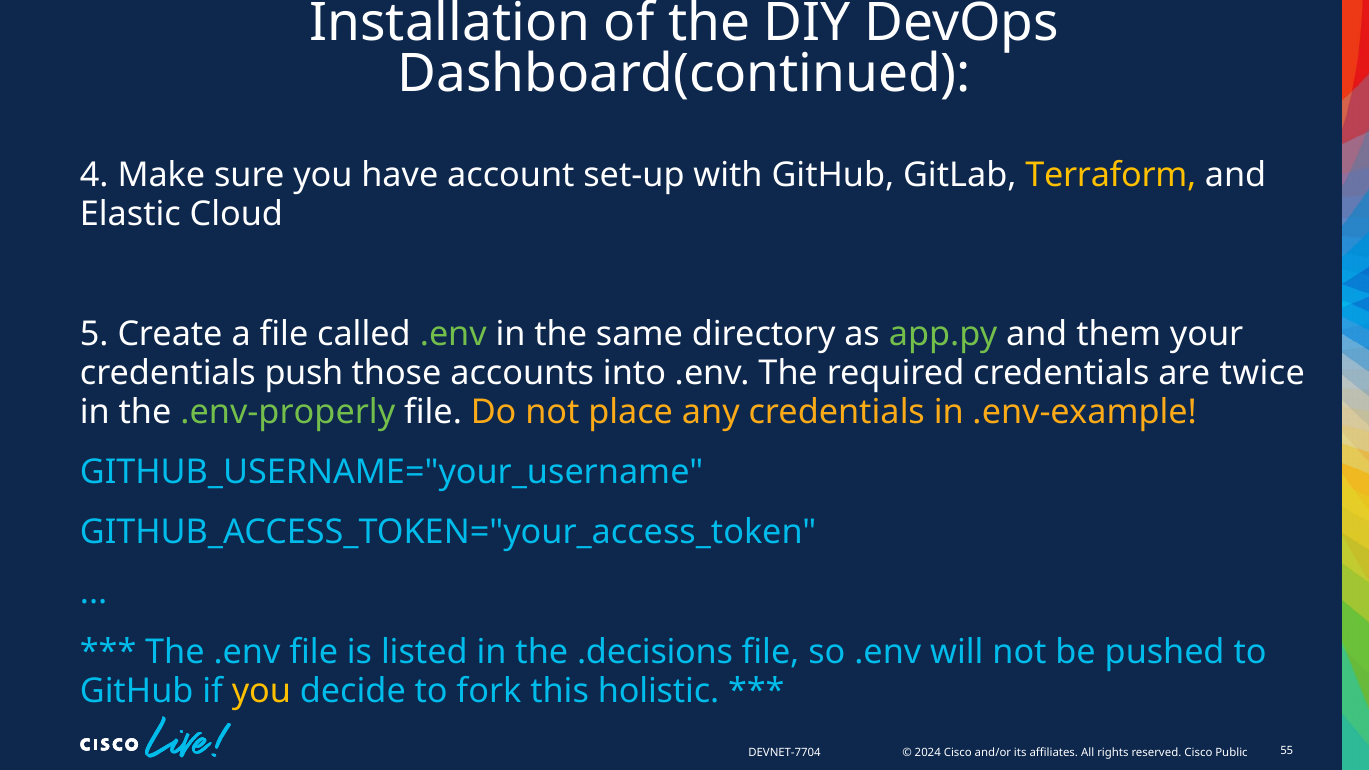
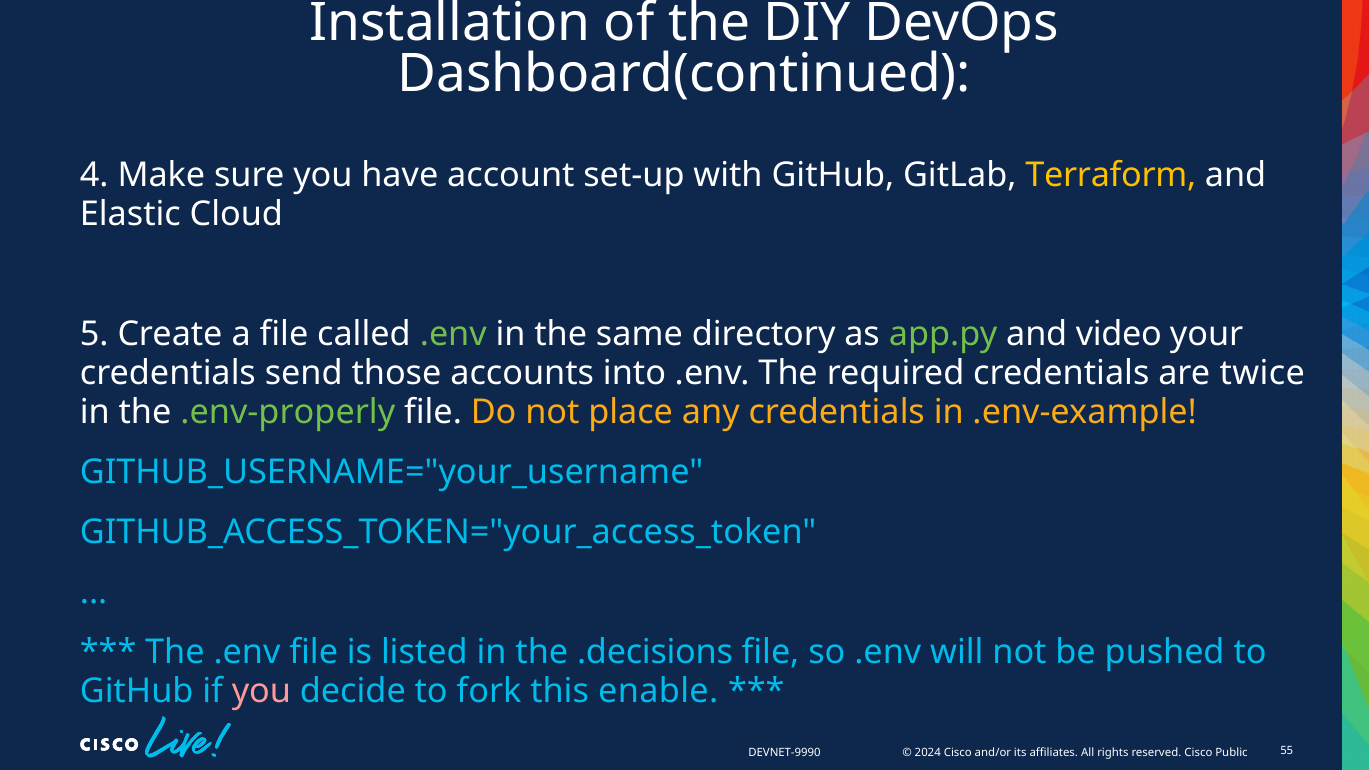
them: them -> video (1119, 334)
push: push -> send (304, 373)
you colour: yellow -> pink (261, 691)
holistic: holistic -> enable (658, 691)
DEVNET-7704: DEVNET-7704 -> DEVNET-9990 (784, 753)
